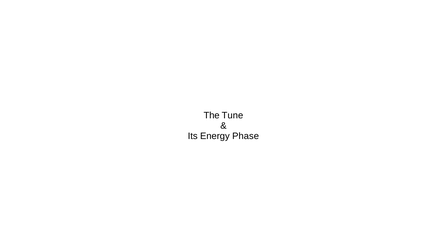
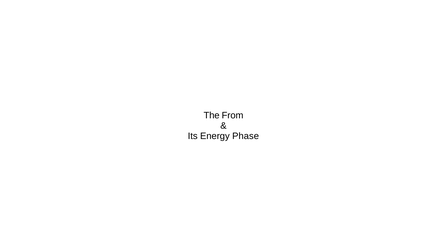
Tune: Tune -> From (233, 116)
